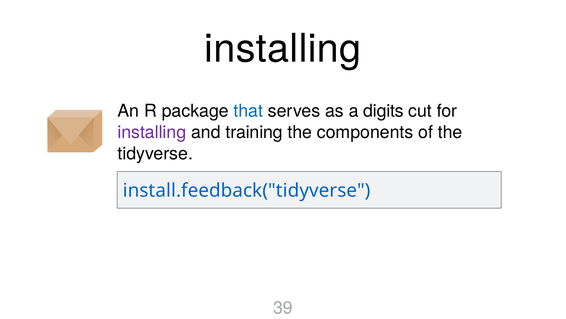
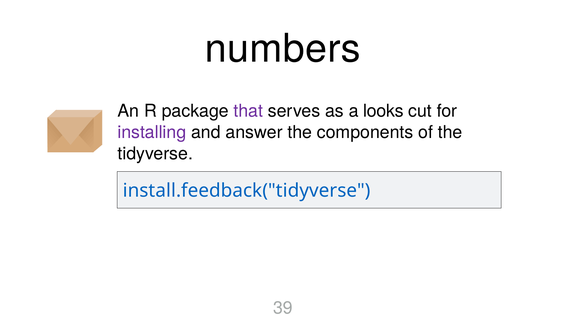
installing: installing -> numbers (283, 49)
that colour: blue -> purple (248, 111)
digits: digits -> looks (383, 111)
training: training -> answer (254, 132)
